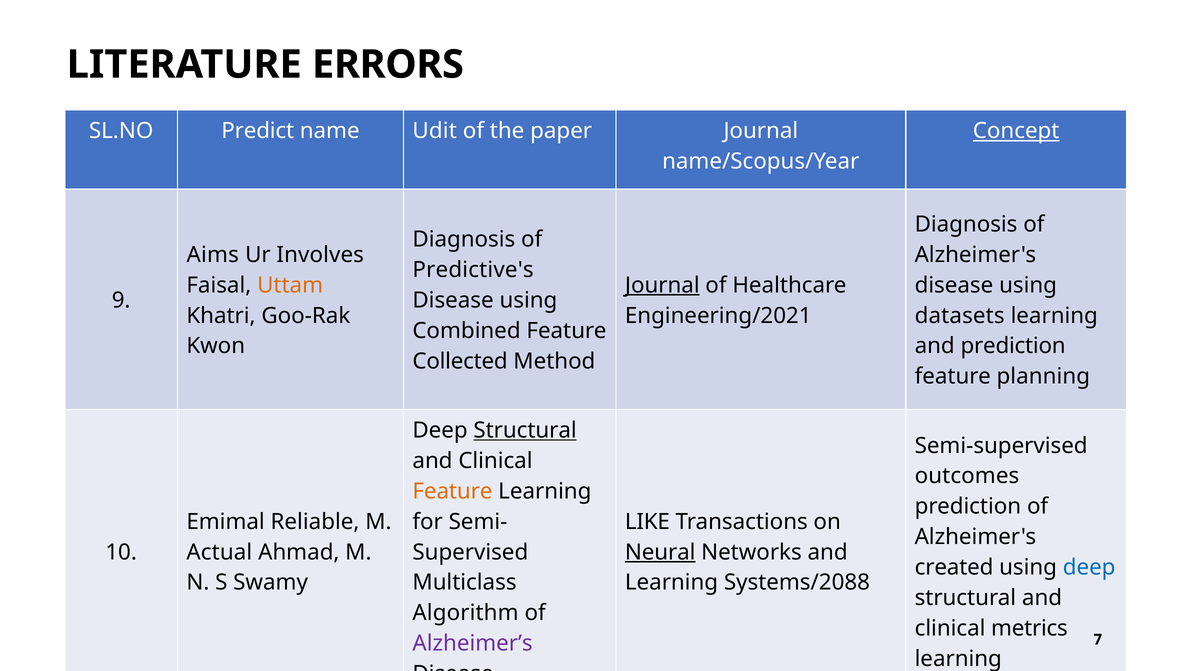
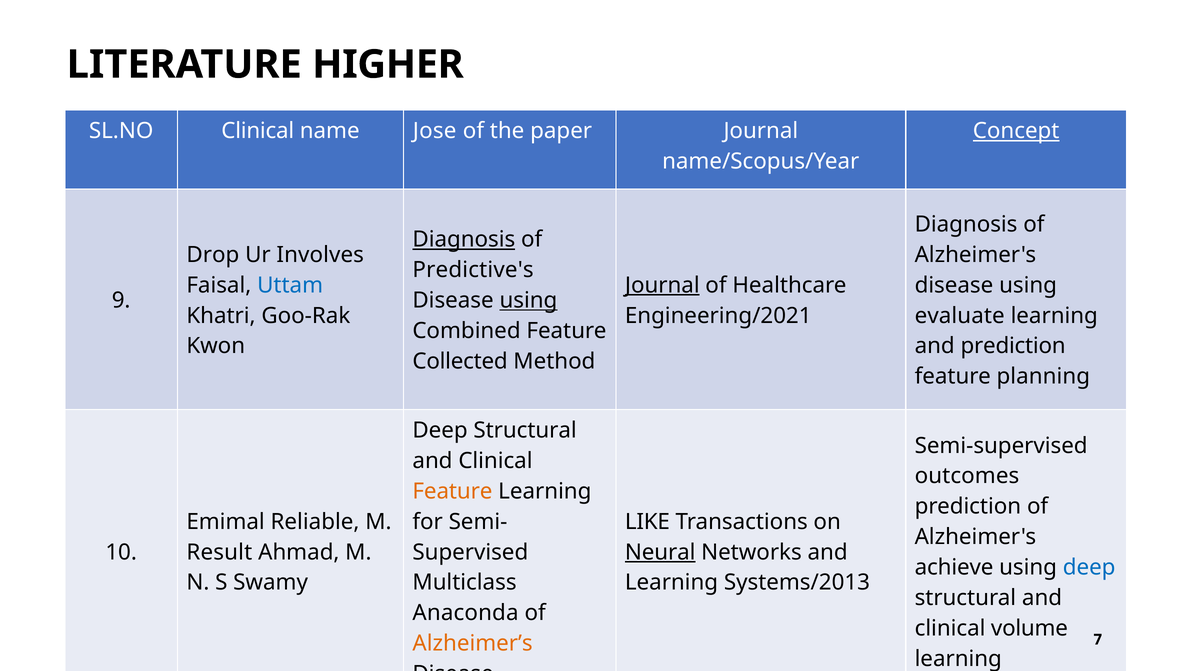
ERRORS: ERRORS -> HIGHER (388, 65)
SL.NO Predict: Predict -> Clinical (258, 131)
Udit: Udit -> Jose (435, 131)
Diagnosis underline: none -> present (464, 240)
Aims: Aims -> Drop (213, 255)
Uttam colour: orange -> blue (290, 285)
using underline: none -> present (528, 300)
datasets: datasets -> evaluate (960, 316)
Structural underline: present -> none (525, 430)
Actual: Actual -> Result (219, 552)
created: created -> achieve (954, 567)
Systems/2088: Systems/2088 -> Systems/2013 (797, 583)
Algorithm: Algorithm -> Anaconda (466, 613)
metrics: metrics -> volume (1029, 628)
Alzheimer’s colour: purple -> orange (473, 643)
